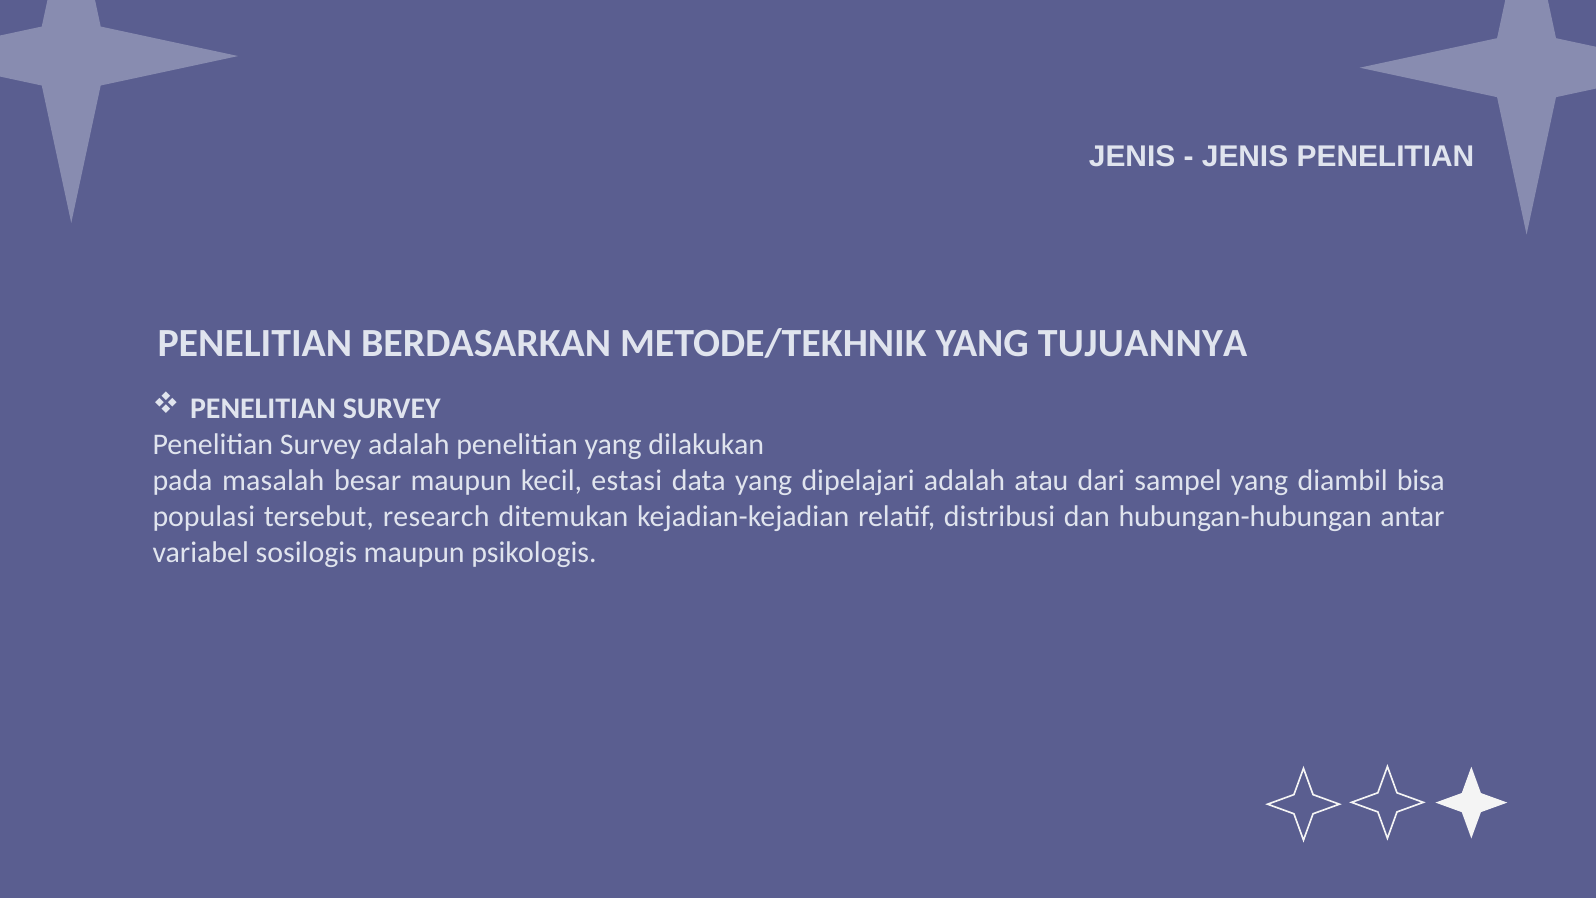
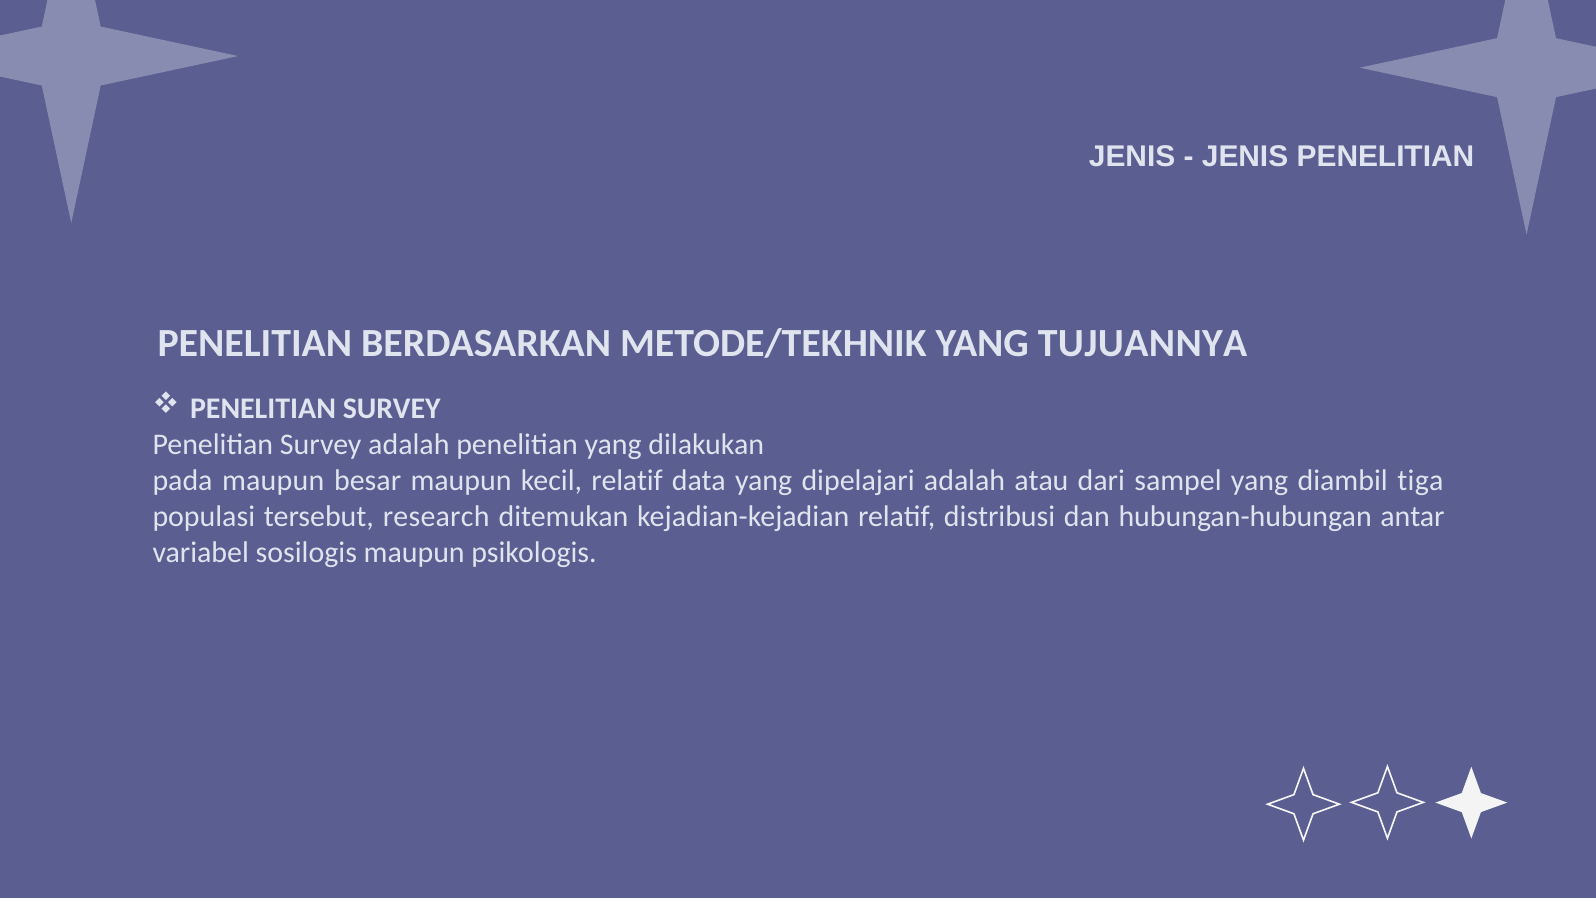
pada masalah: masalah -> maupun (273, 481)
kecil estasi: estasi -> relatif (627, 481)
bisa: bisa -> tiga (1420, 481)
